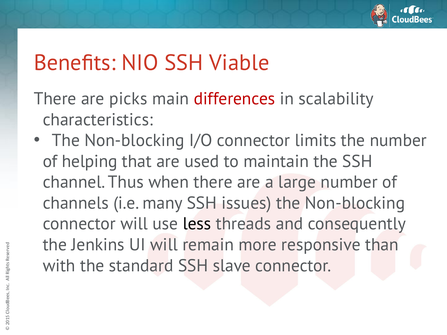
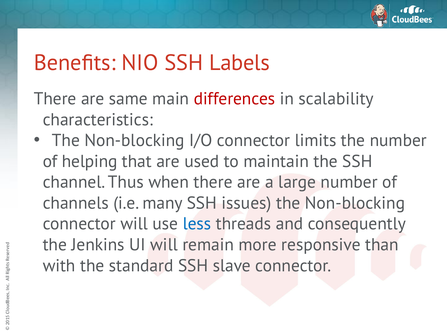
Viable: Viable -> Labels (240, 63)
picks: picks -> same (128, 99)
less colour: black -> blue (197, 224)
